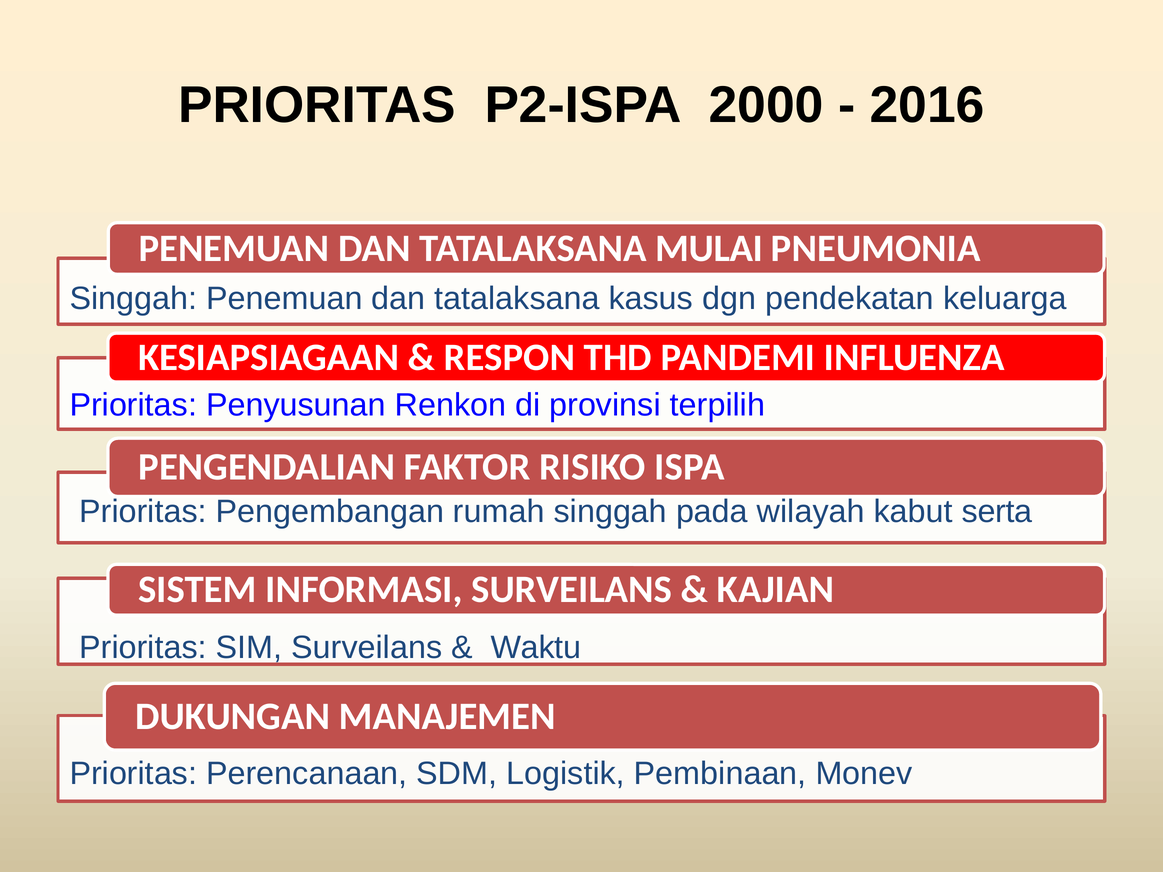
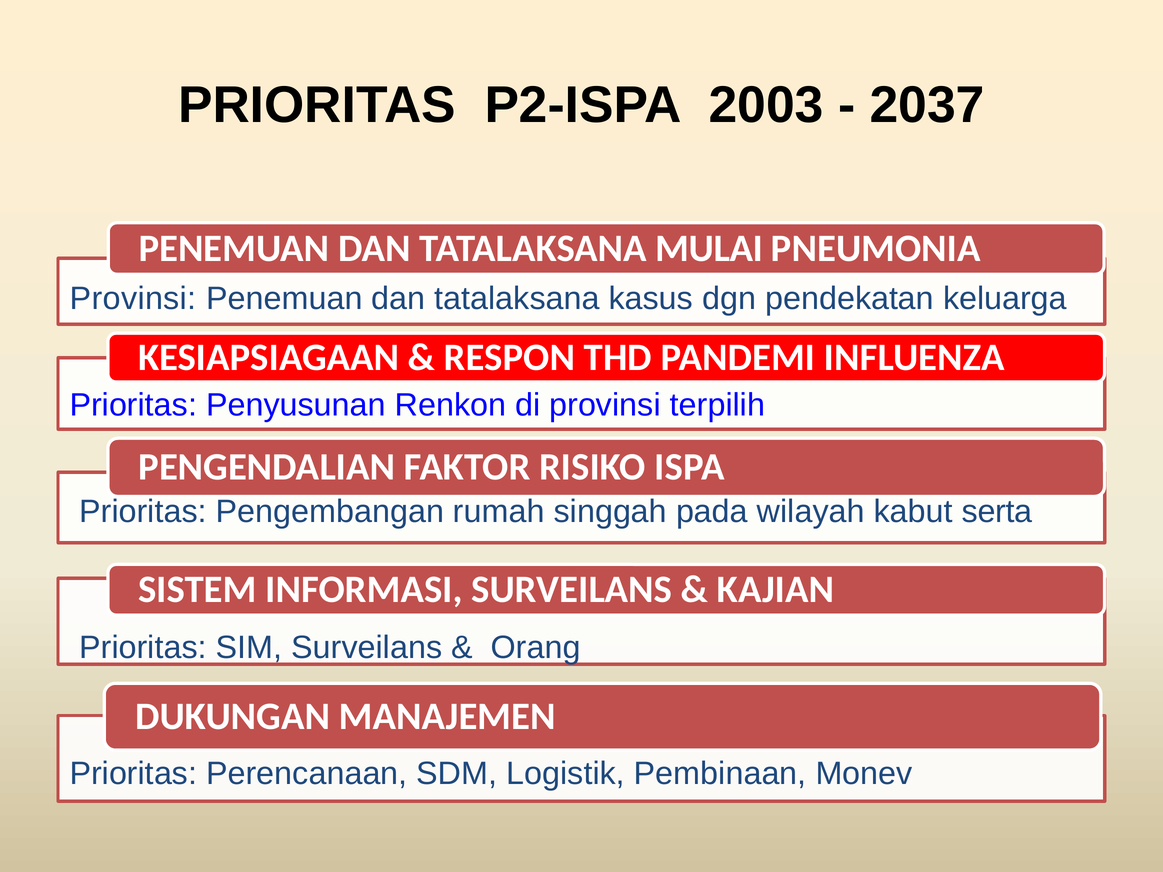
2000: 2000 -> 2003 (766, 105)
2016: 2016 -> 2037 (927, 105)
Singgah: Singgah -> Provinsi (133, 299)
Waktu: Waktu -> Orang (536, 648)
